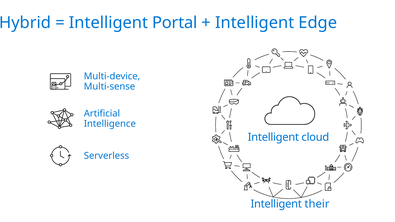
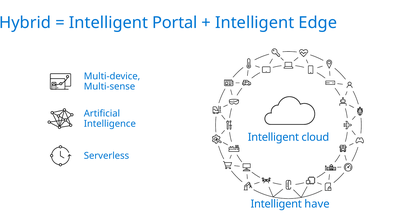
their: their -> have (317, 204)
